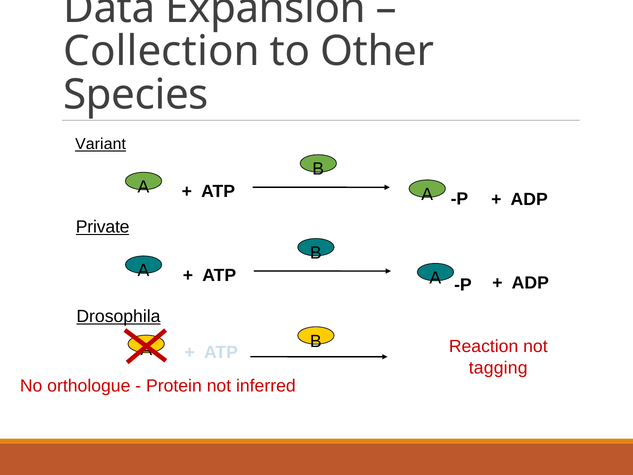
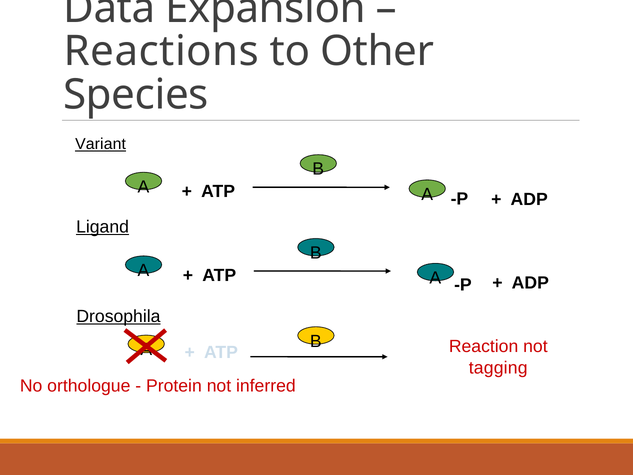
Collection: Collection -> Reactions (161, 52)
Private: Private -> Ligand (103, 227)
